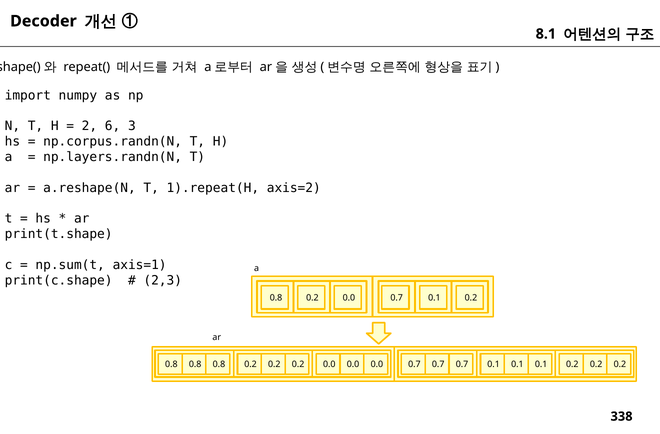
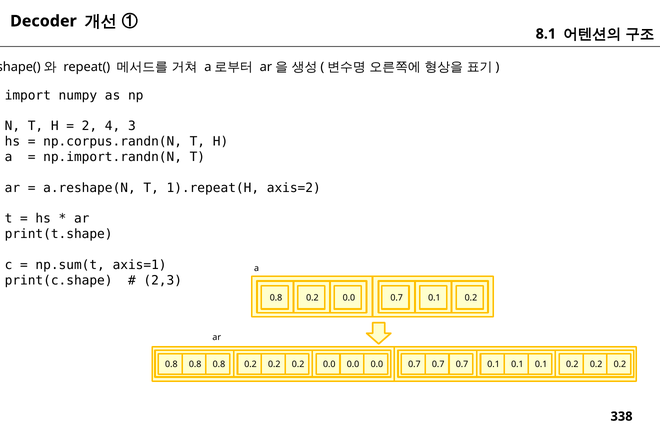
6: 6 -> 4 (113, 126)
np.layers.randn(N: np.layers.randn(N -> np.import.randn(N (113, 157)
